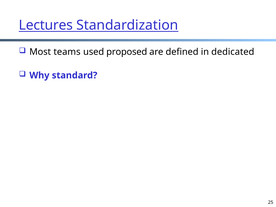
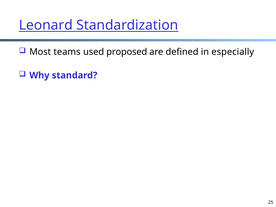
Lectures: Lectures -> Leonard (46, 25)
dedicated: dedicated -> especially (233, 52)
